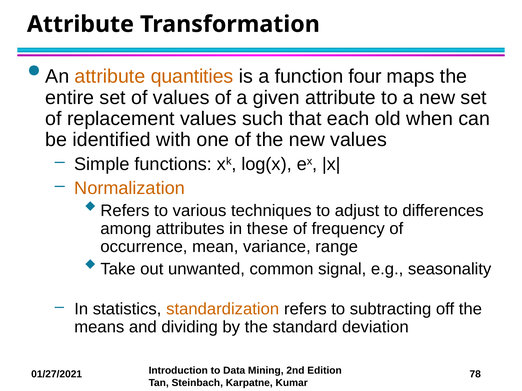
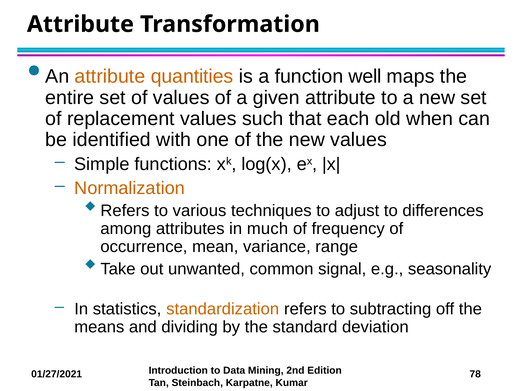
four: four -> well (365, 77)
these: these -> much (267, 229)
